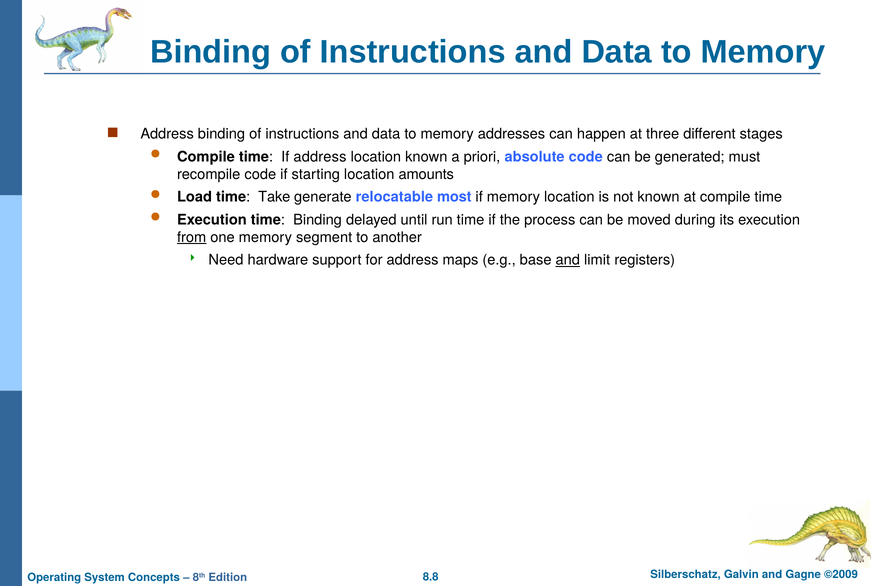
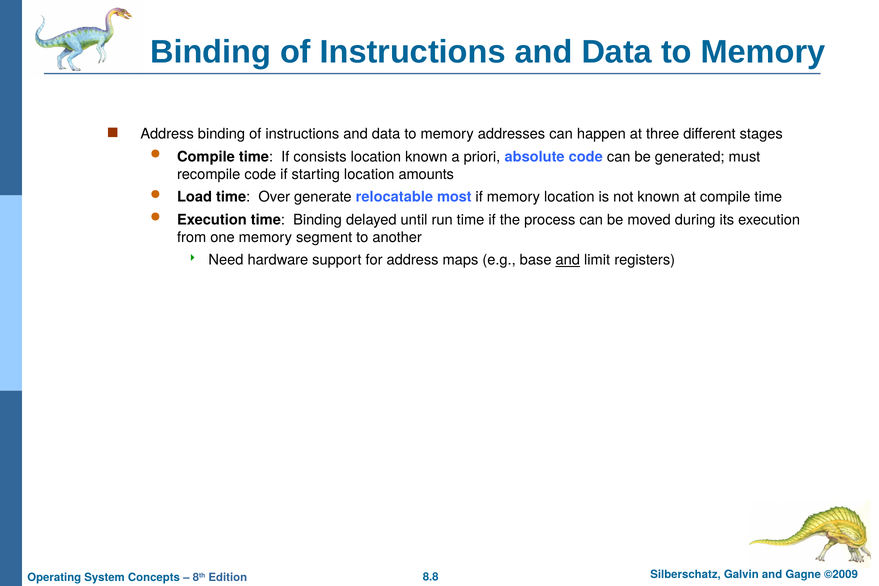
If address: address -> consists (320, 157)
Take: Take -> Over (274, 197)
from underline: present -> none (192, 237)
